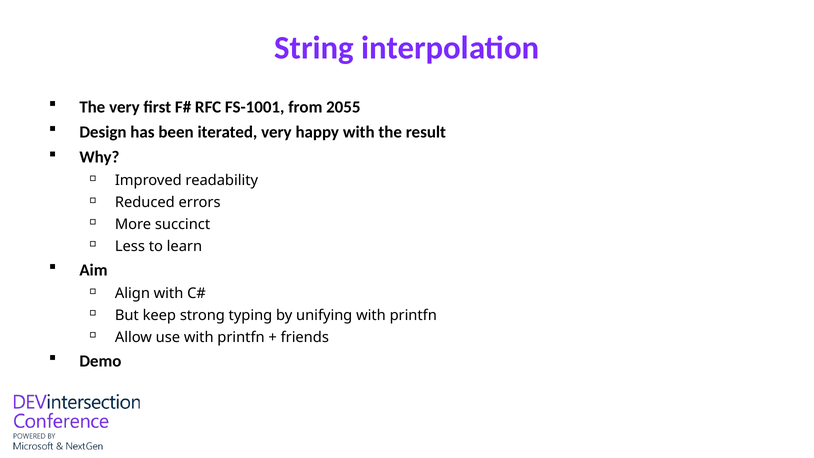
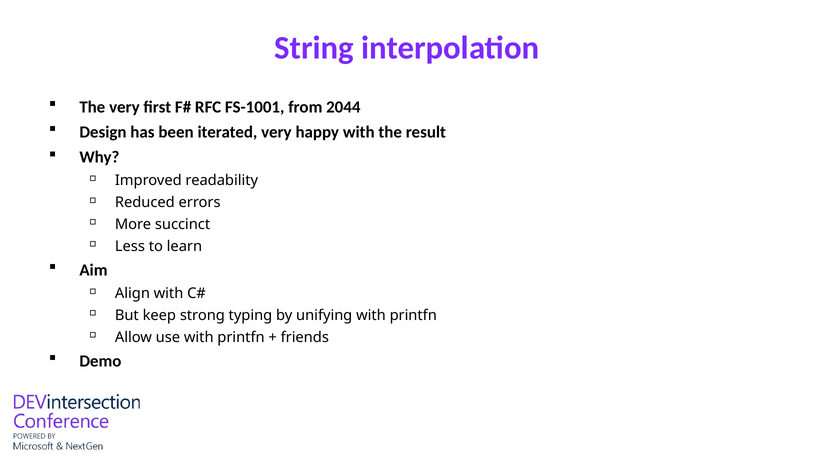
2055: 2055 -> 2044 (343, 107)
